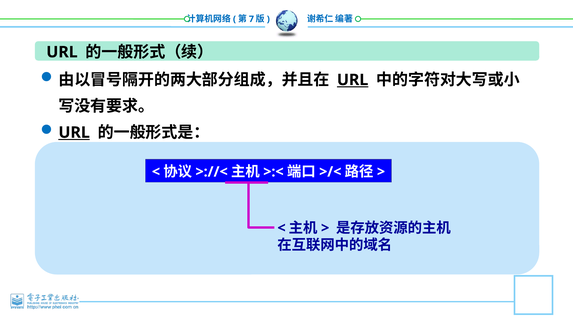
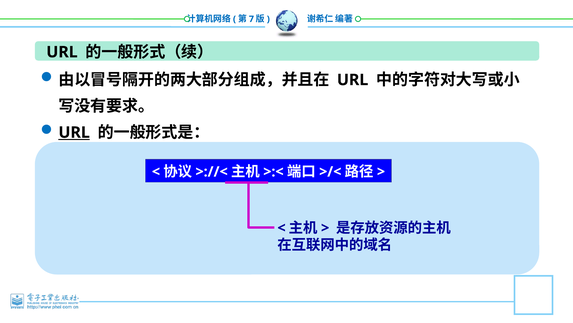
URL underline: present -> none (353, 80)
